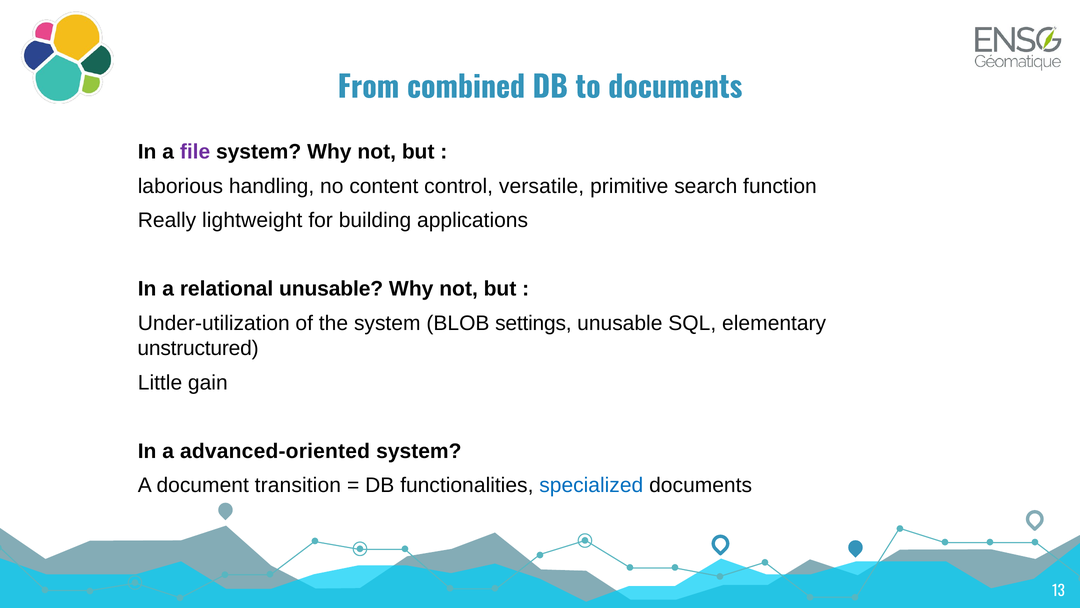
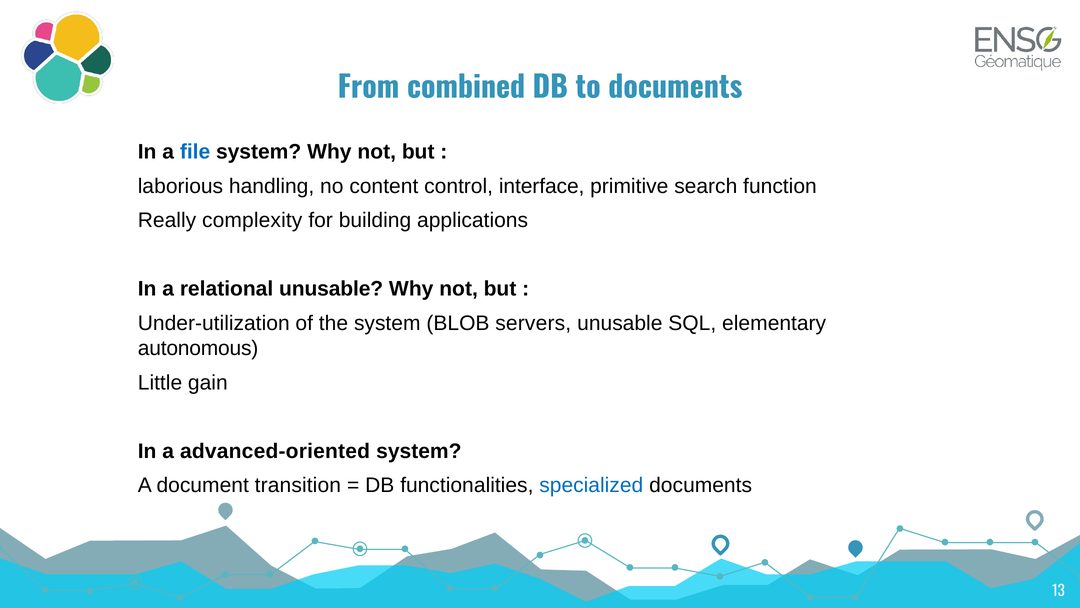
file colour: purple -> blue (195, 152)
versatile: versatile -> interface (542, 186)
lightweight: lightweight -> complexity (252, 220)
settings: settings -> servers (533, 323)
unstructured: unstructured -> autonomous (198, 348)
